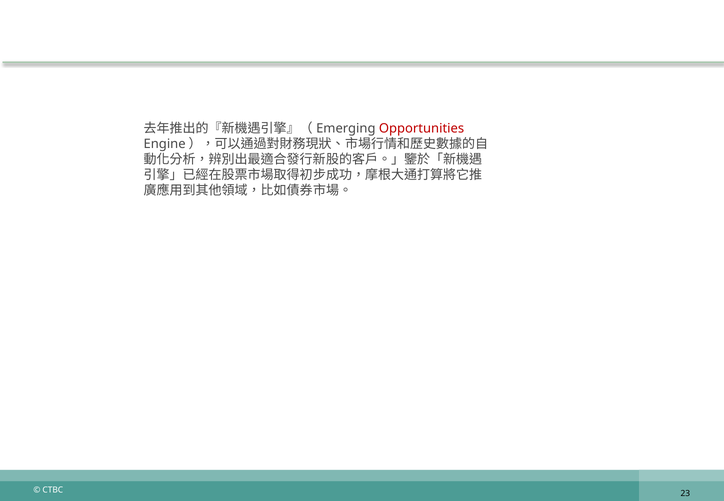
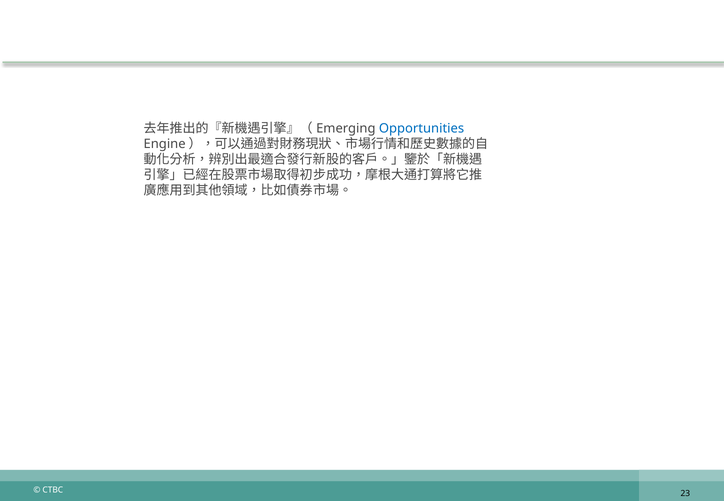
Opportunities colour: red -> blue (422, 128)
